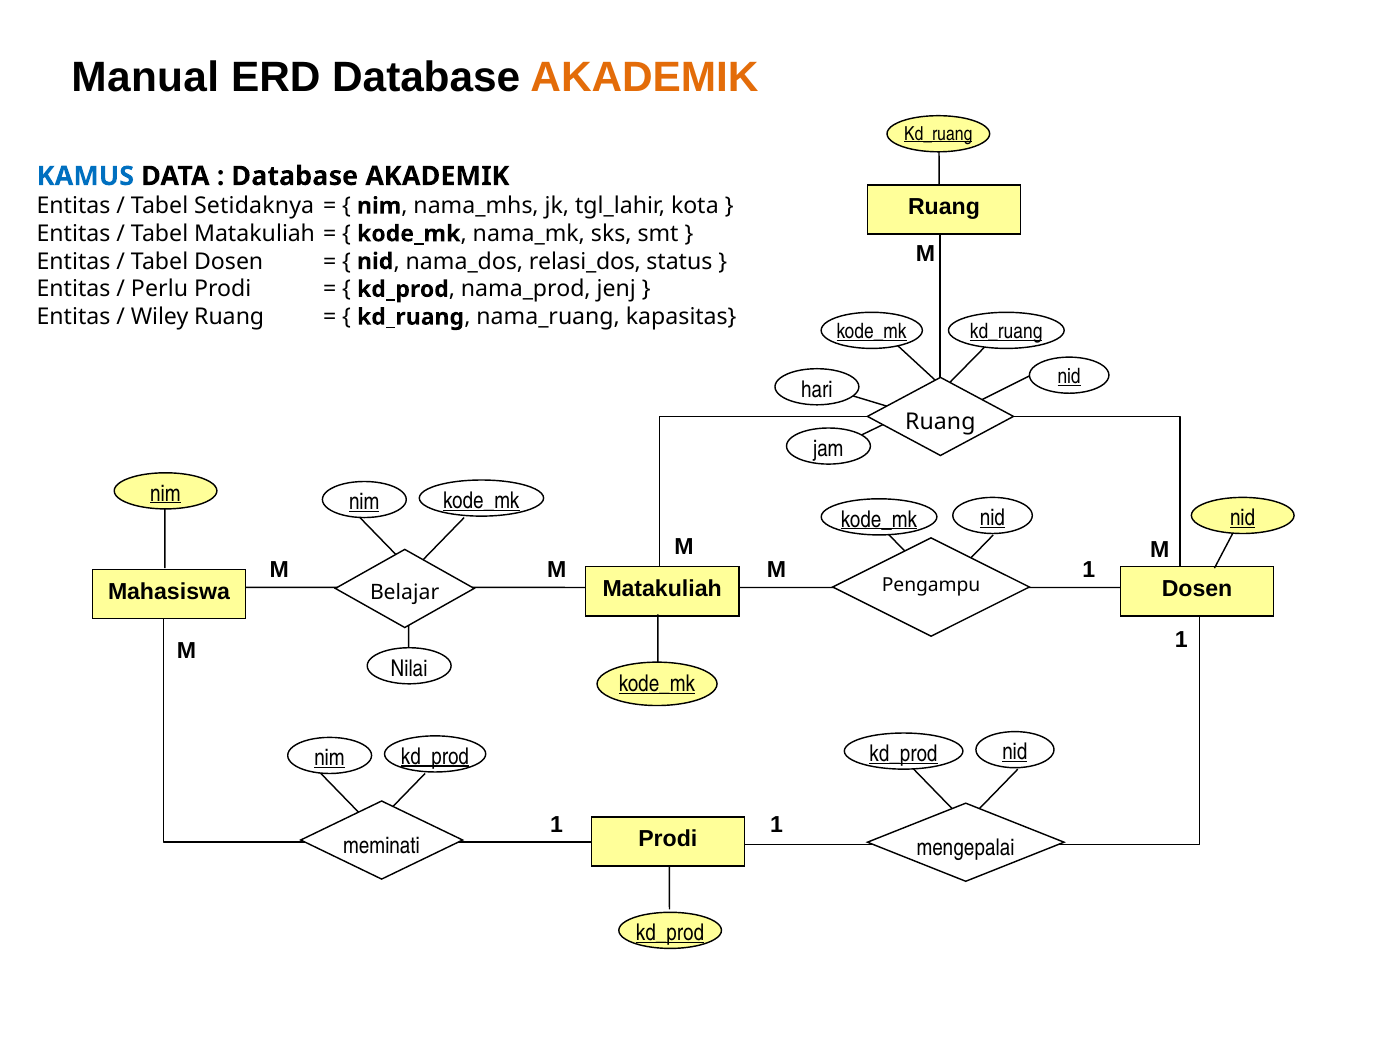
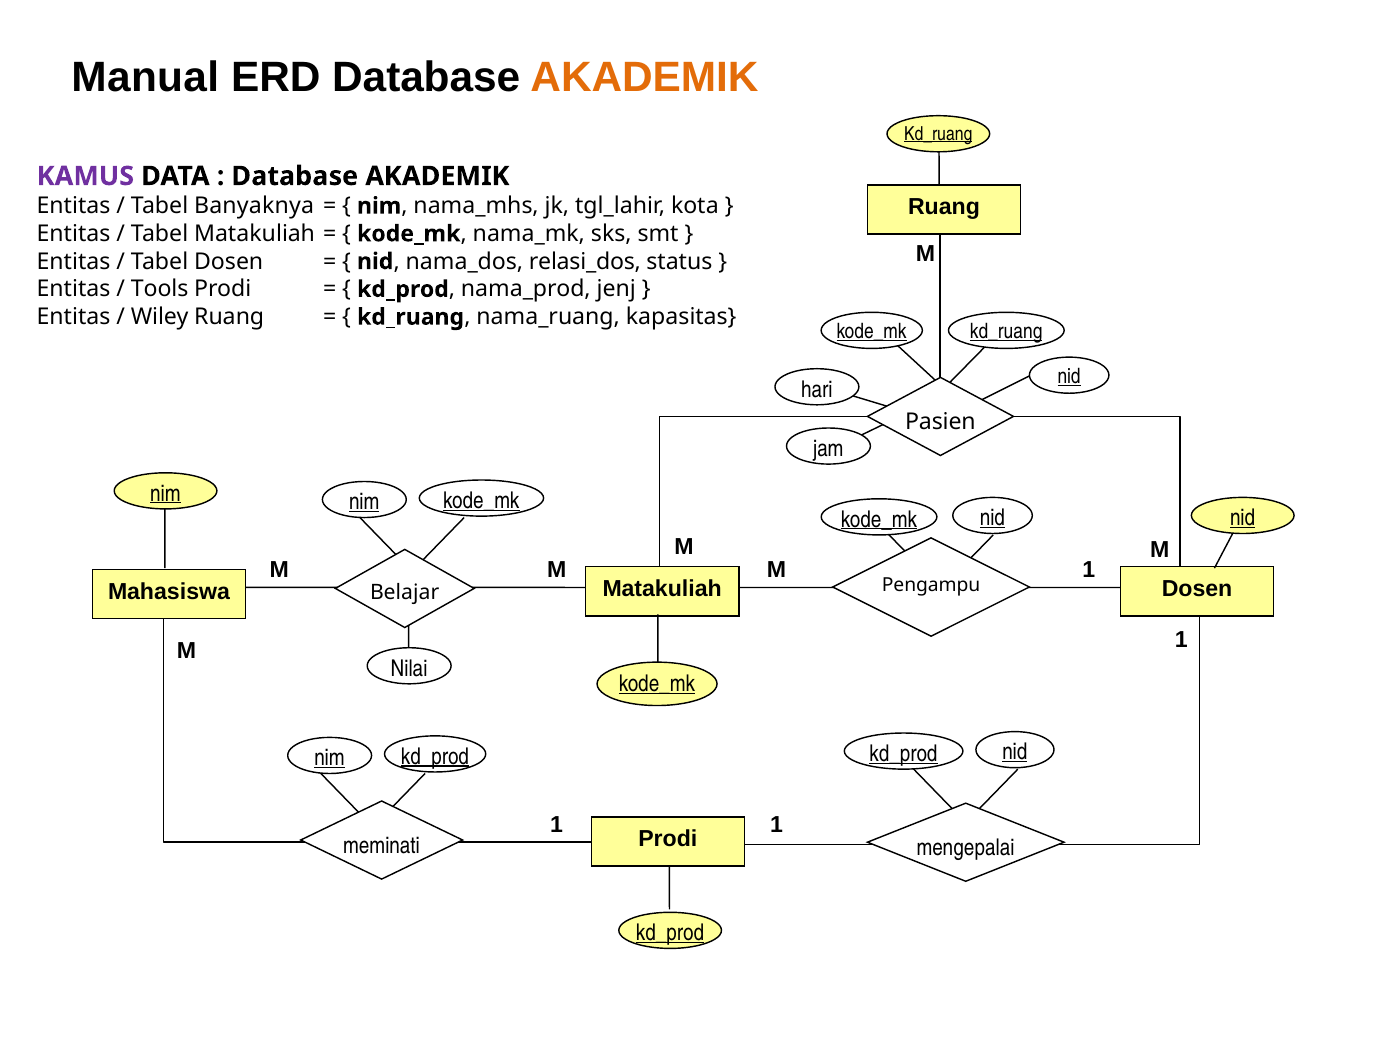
KAMUS colour: blue -> purple (85, 176)
Setidaknya: Setidaknya -> Banyaknya (254, 206)
Perlu: Perlu -> Tools (160, 289)
Ruang: Ruang -> Pasien (940, 422)
